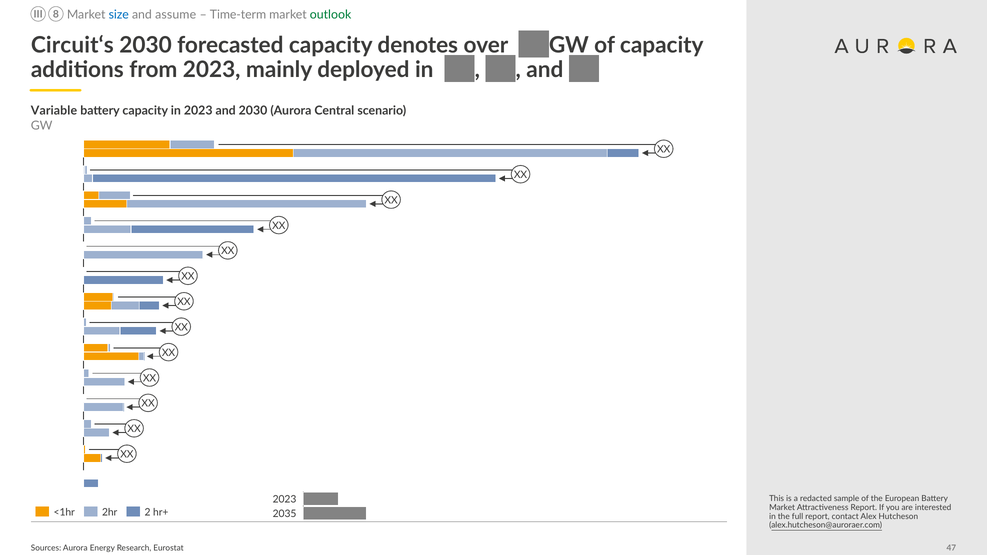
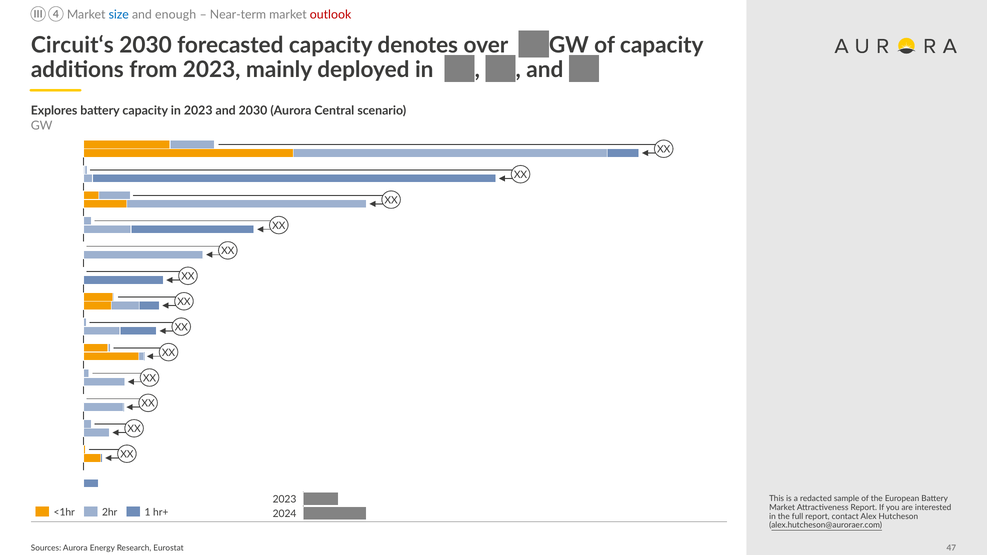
assume: assume -> enough (176, 15)
Time-term: Time-term -> Near-term (238, 15)
outlook colour: green -> red (331, 15)
8: 8 -> 4 (56, 15)
Variable: Variable -> Explores (54, 111)
2: 2 -> 1 (148, 513)
2035: 2035 -> 2024 (285, 514)
